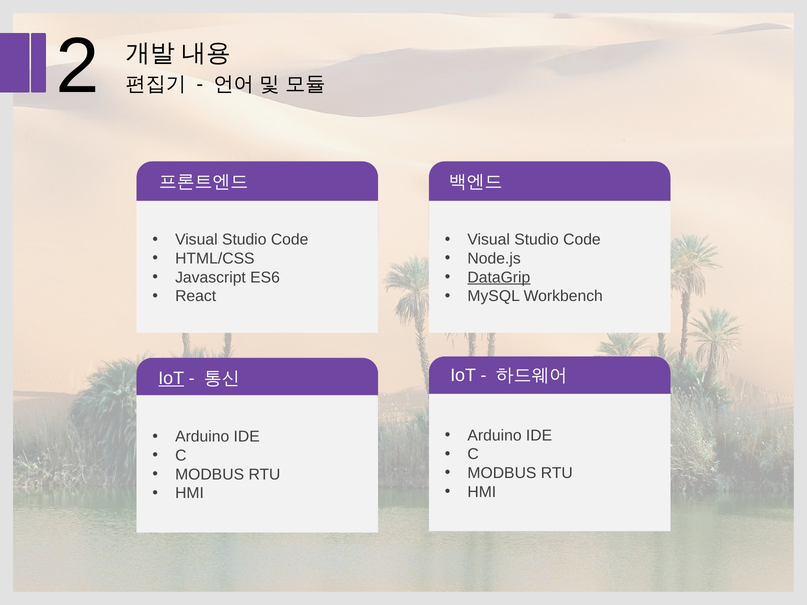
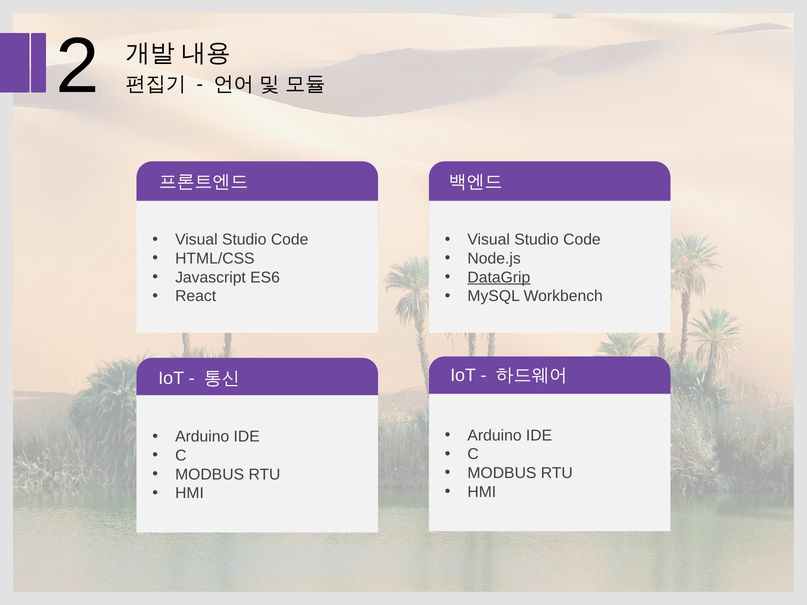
IoT underline: present -> none (171, 378)
